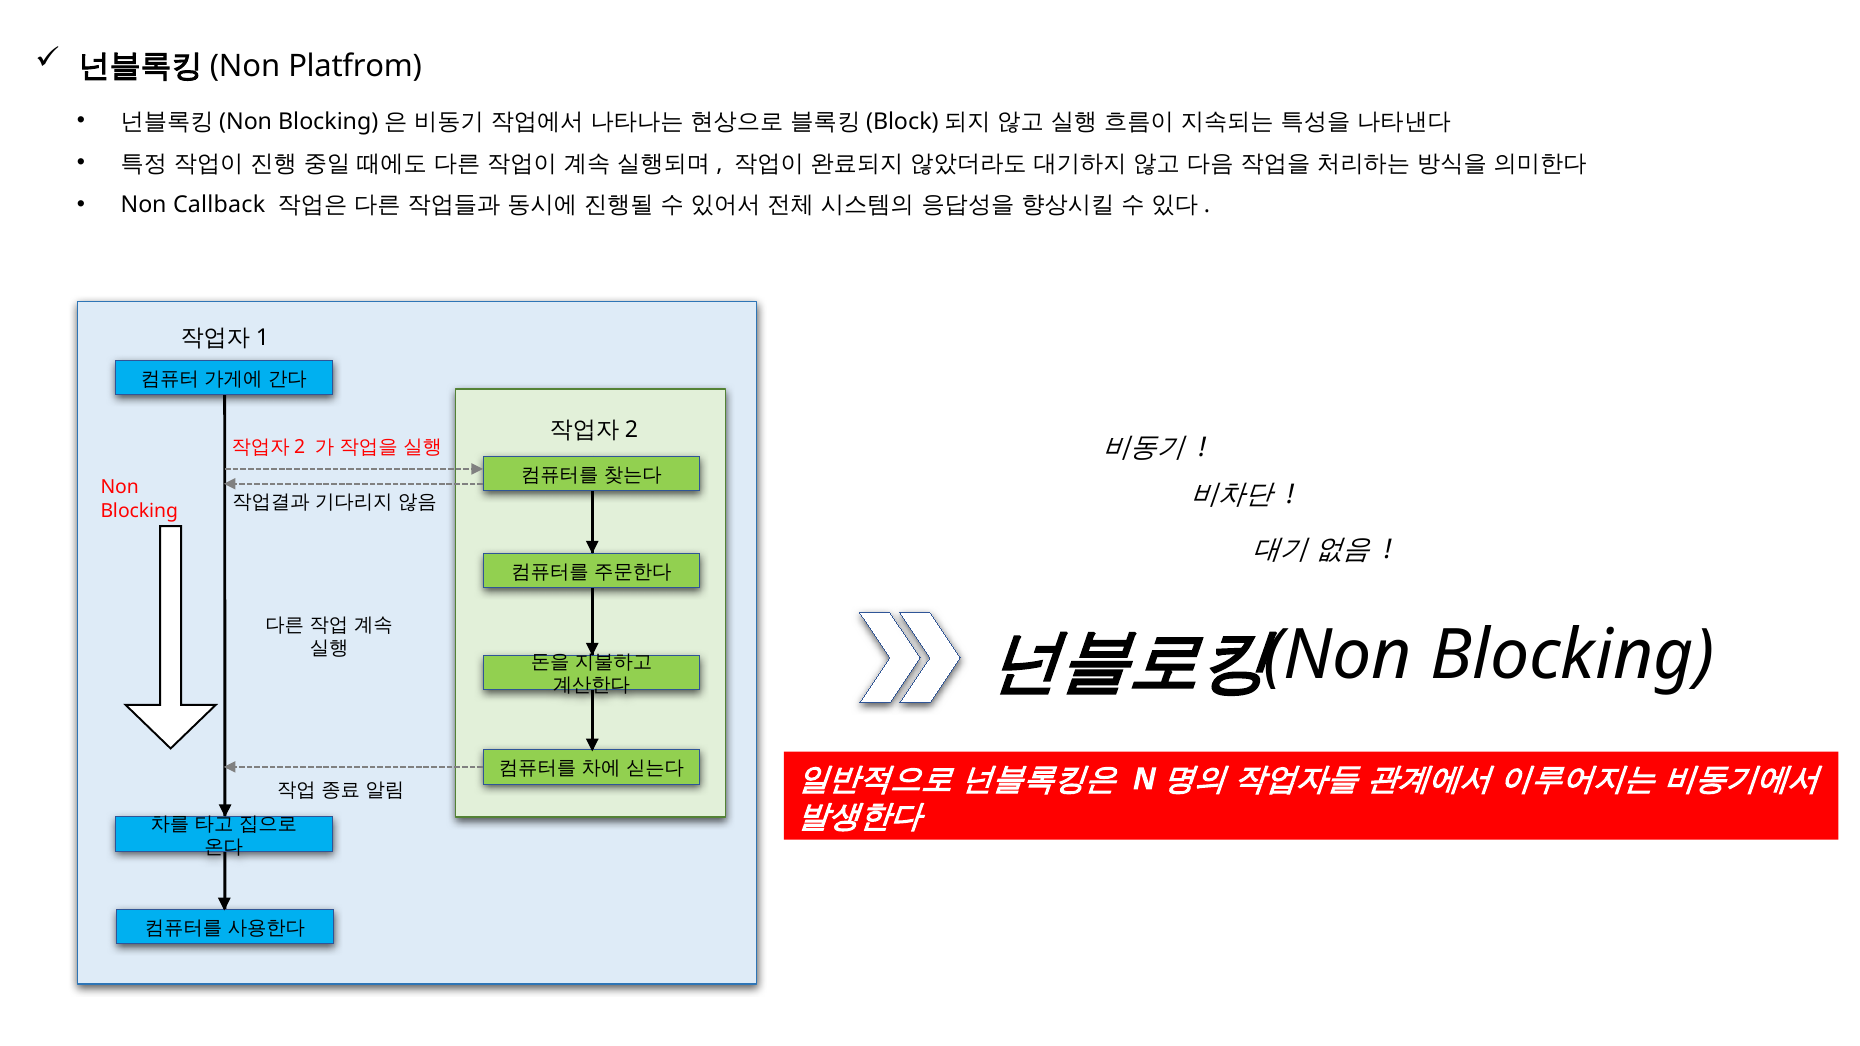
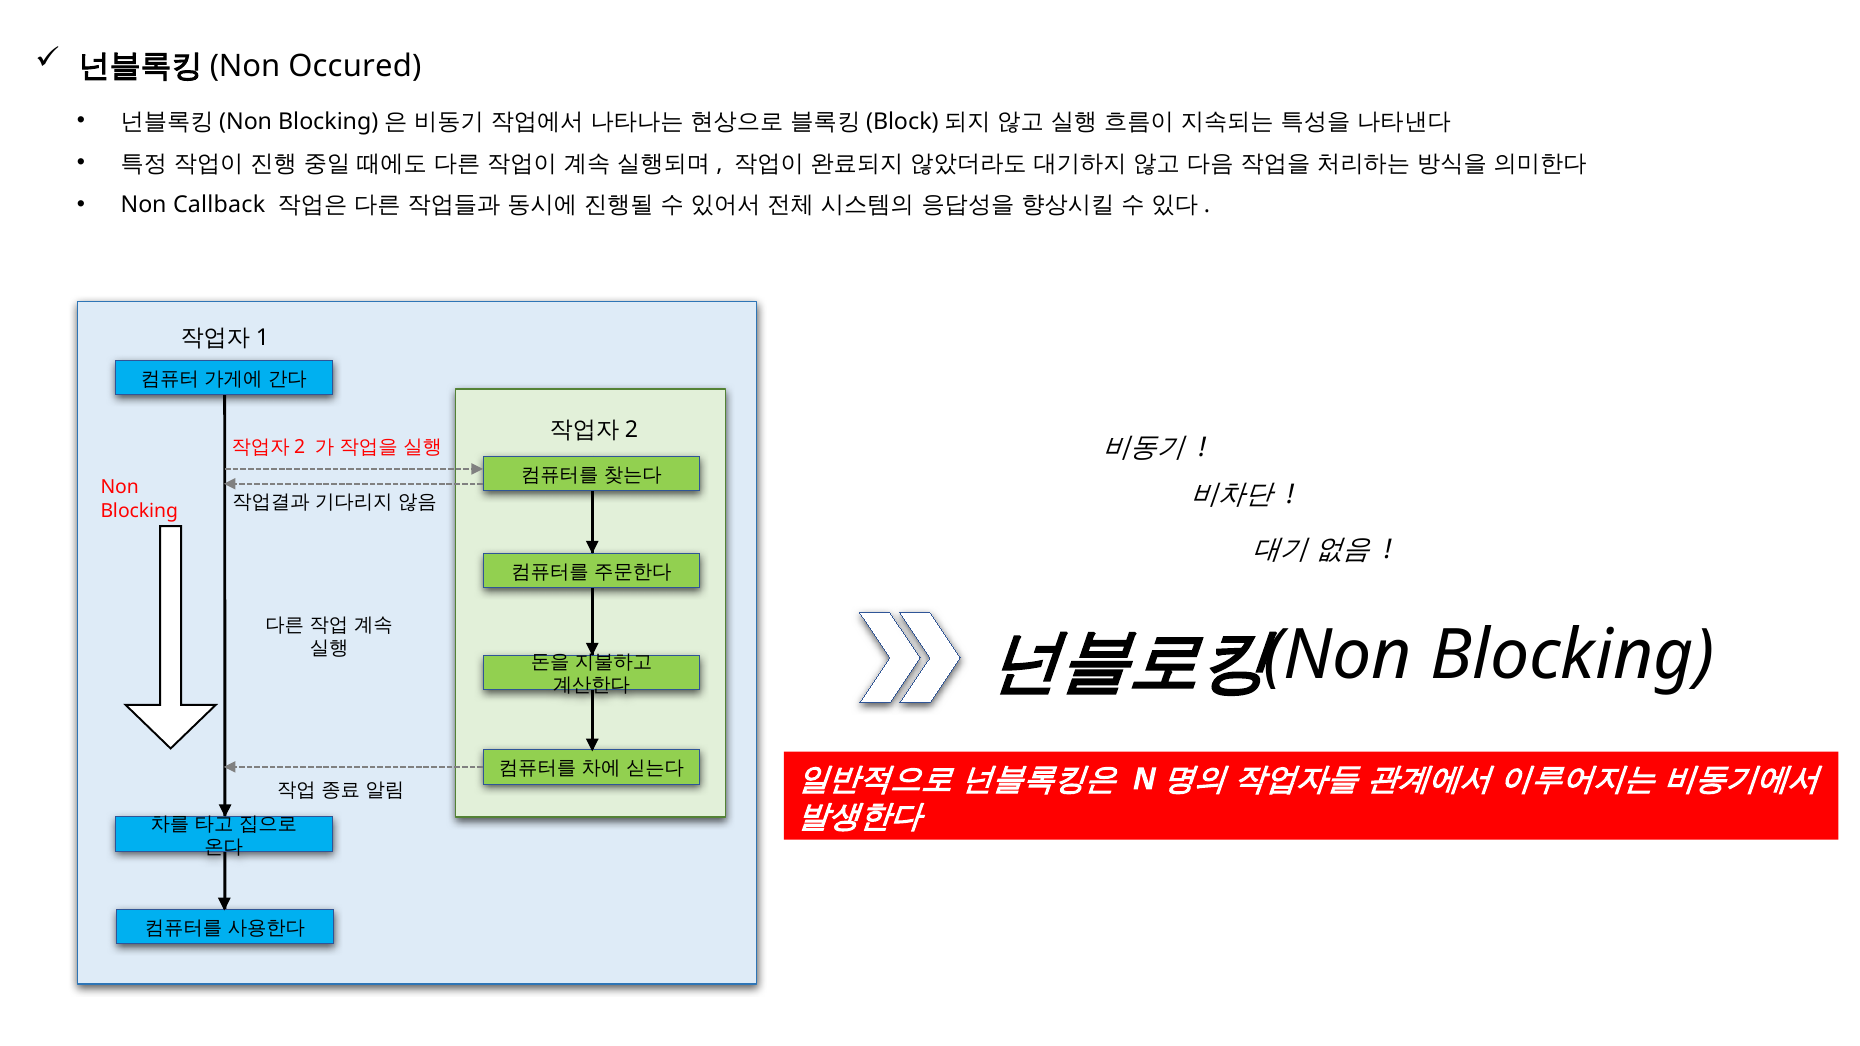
Platfrom: Platfrom -> Occured (355, 66)
